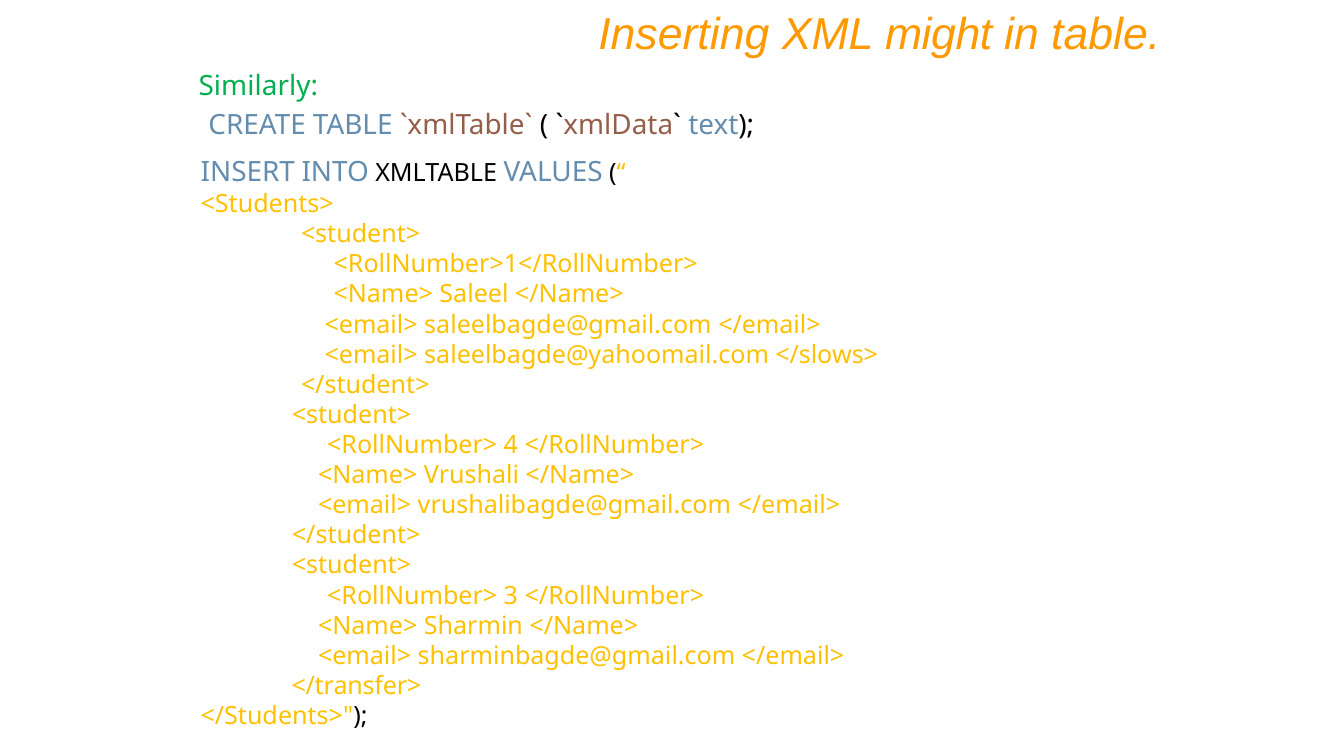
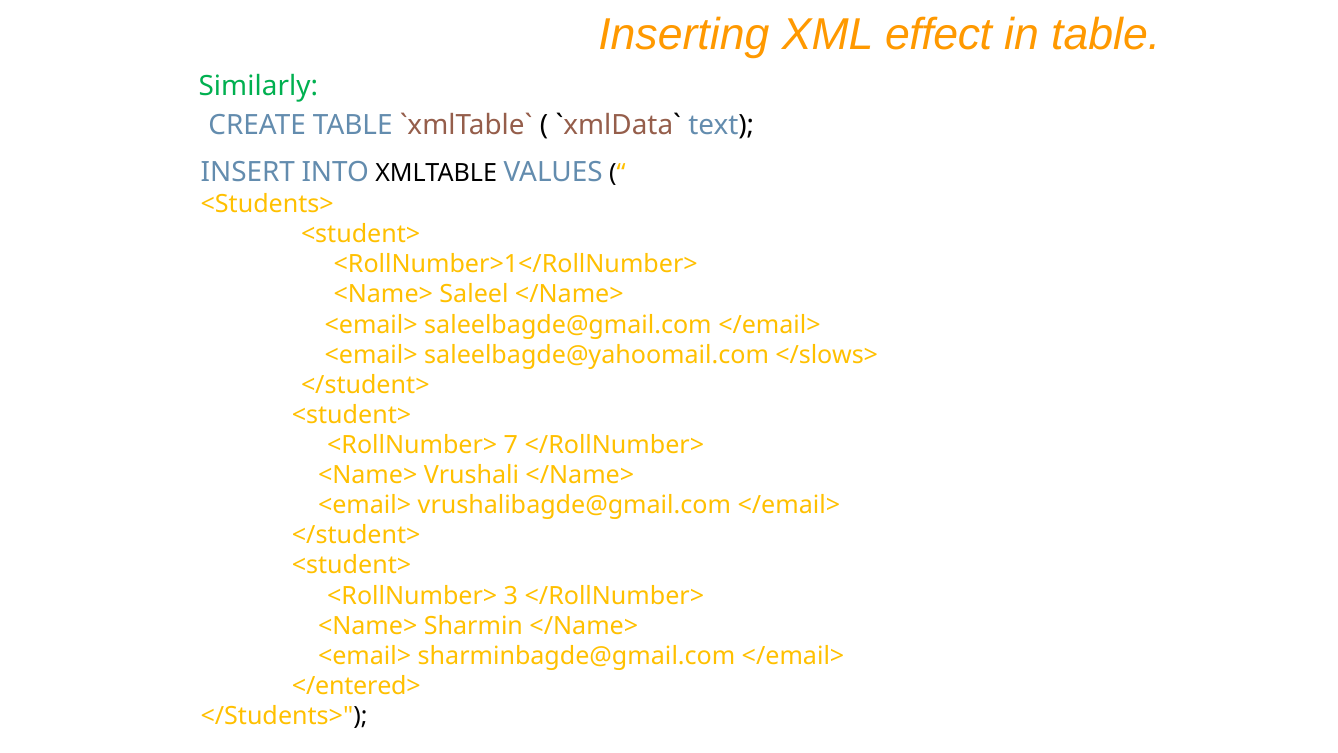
might: might -> effect (939, 35)
4: 4 -> 7 (511, 445)
</transfer>: </transfer> -> </entered> (356, 686)
